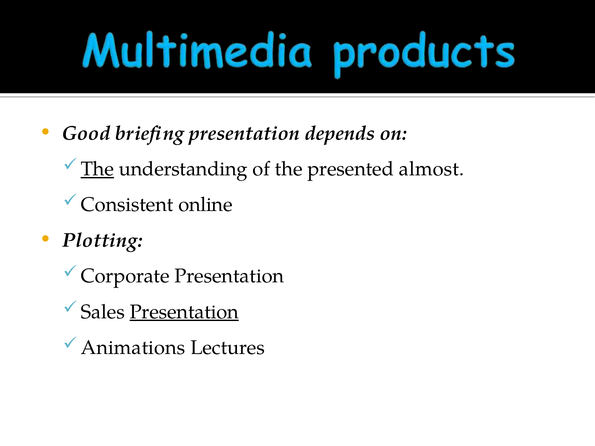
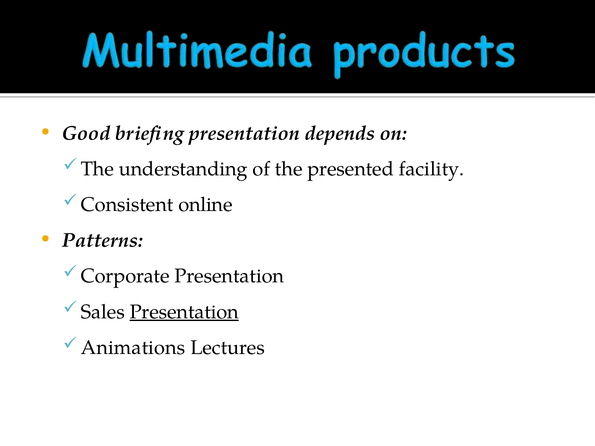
The underline: present -> none (97, 169)
almost: almost -> facility (432, 169)
Plotting: Plotting -> Patterns (102, 241)
